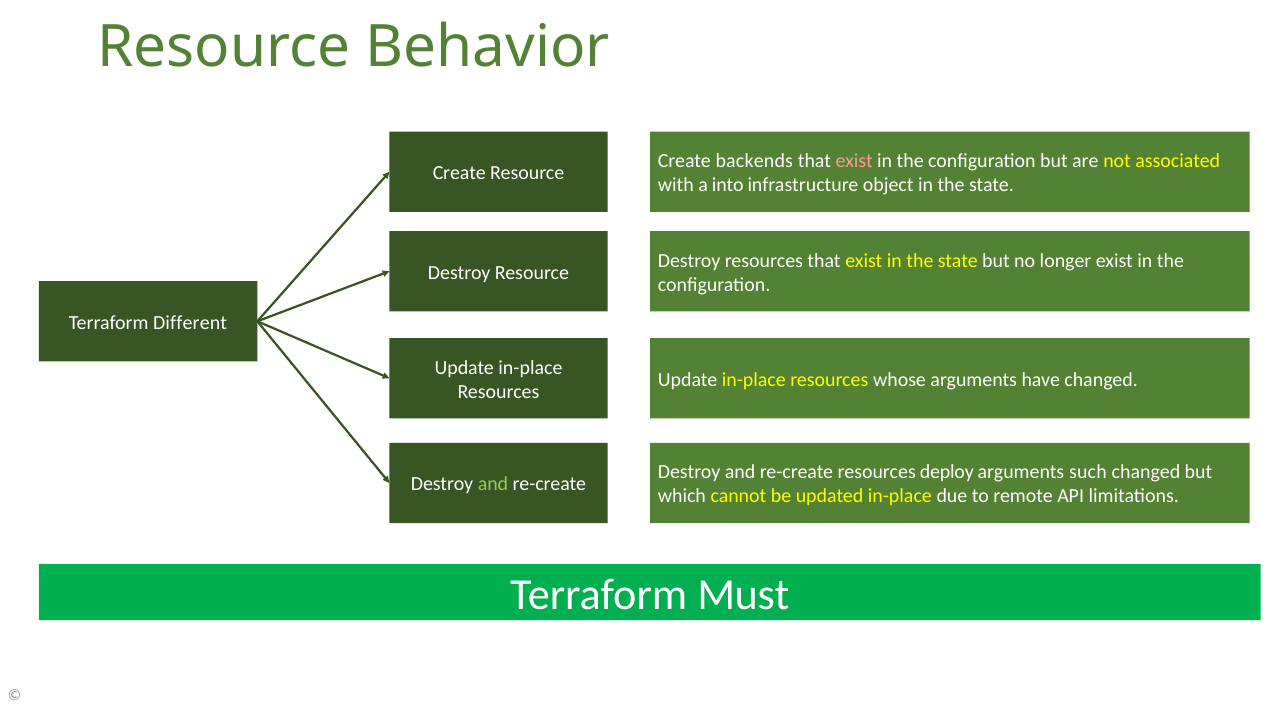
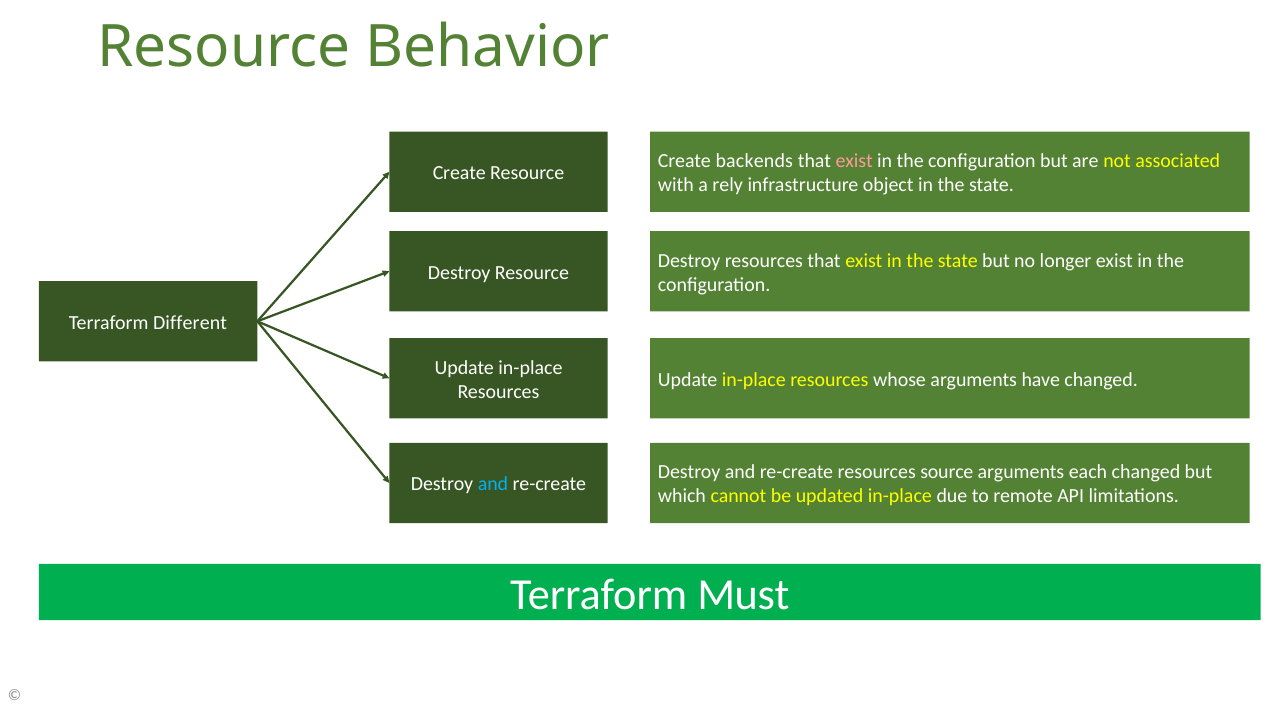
into: into -> rely (728, 185)
deploy: deploy -> source (947, 472)
such: such -> each (1088, 472)
and colour: light green -> light blue (493, 484)
